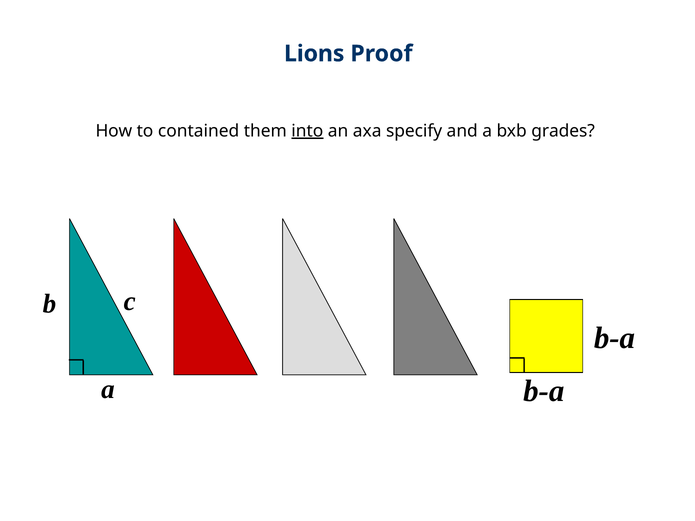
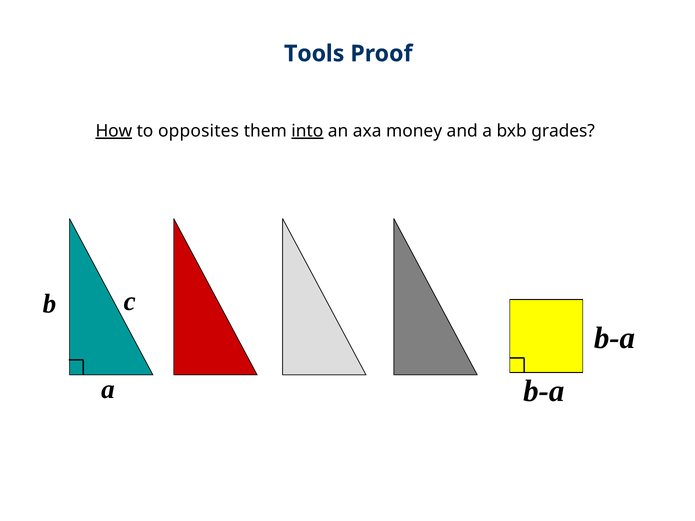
Lions: Lions -> Tools (314, 54)
How underline: none -> present (114, 131)
contained: contained -> opposites (199, 131)
specify: specify -> money (414, 131)
